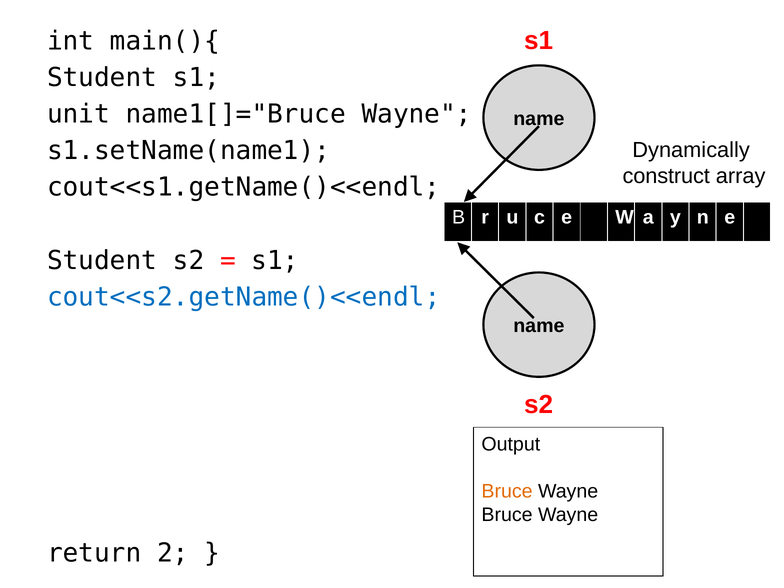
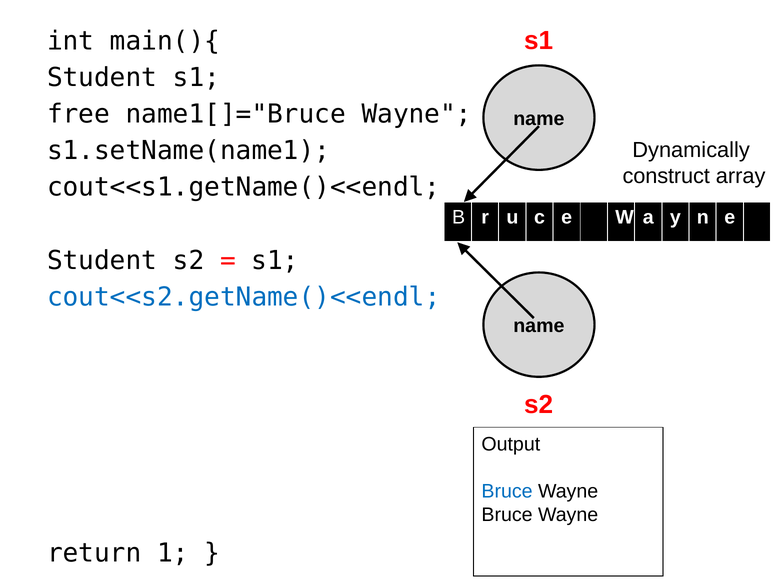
unit: unit -> free (78, 114)
Bruce colour: orange -> blue (507, 491)
2: 2 -> 1 (173, 553)
